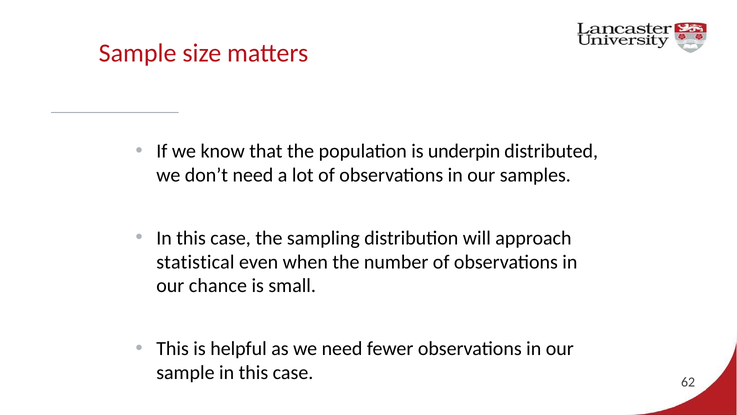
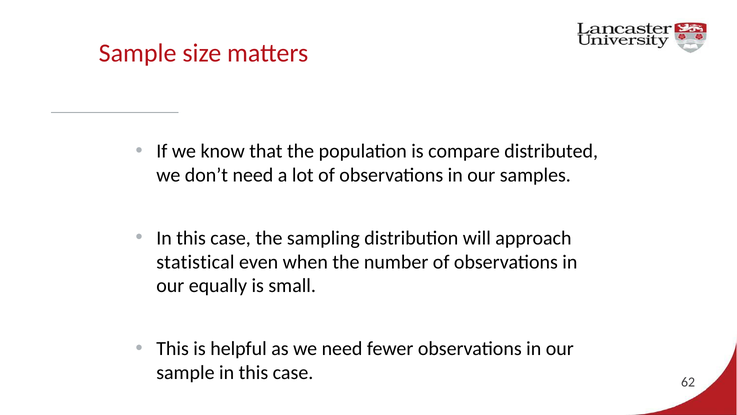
underpin: underpin -> compare (464, 151)
chance: chance -> equally (218, 286)
